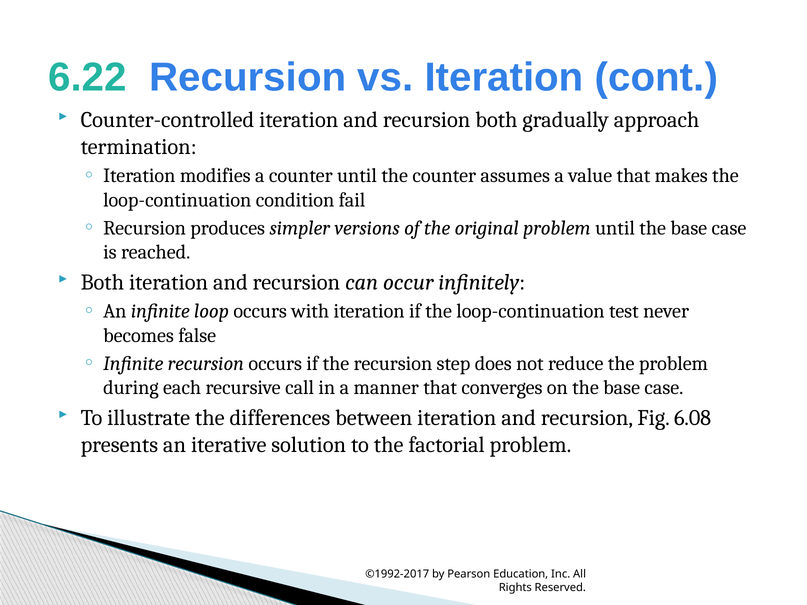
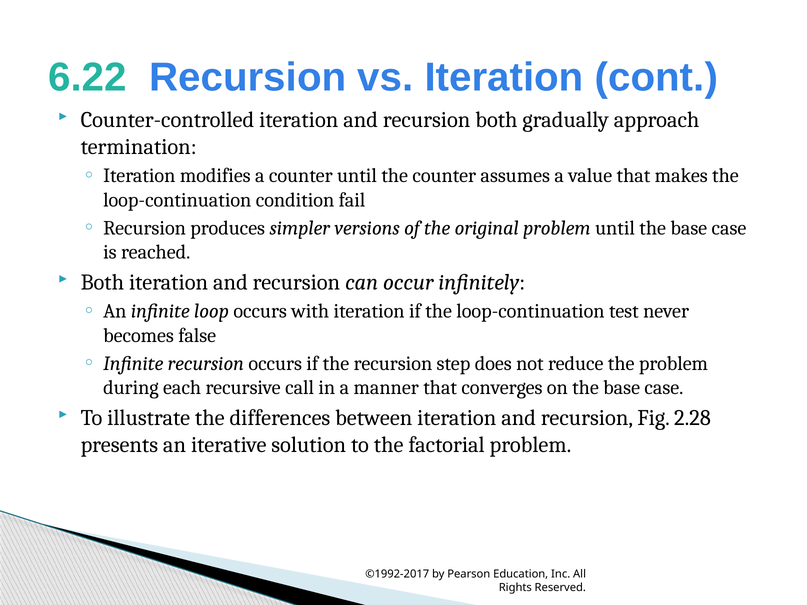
6.08: 6.08 -> 2.28 (692, 418)
